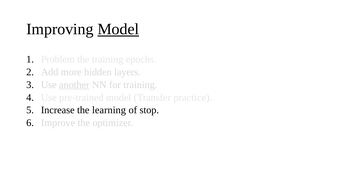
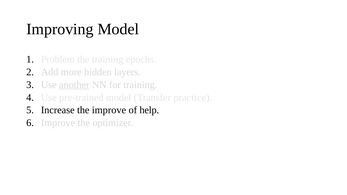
Model underline: present -> none (118, 29)
the learning: learning -> improve (109, 110)
stop: stop -> help (149, 110)
